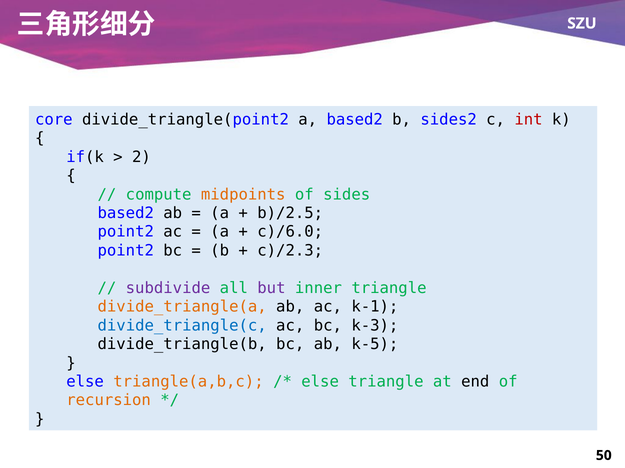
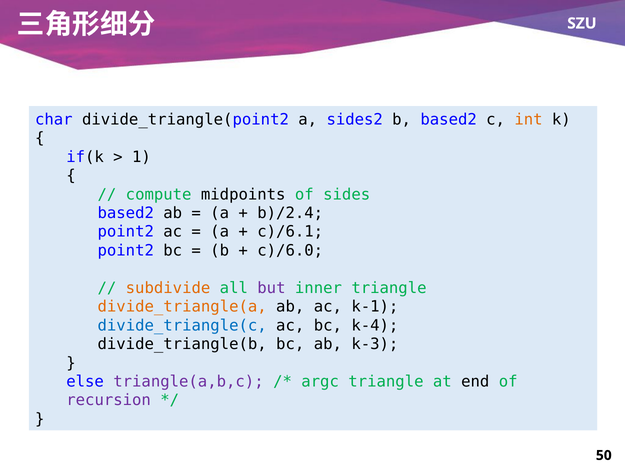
core: core -> char (54, 120)
a based2: based2 -> sides2 (355, 120)
b sides2: sides2 -> based2 (449, 120)
int colour: red -> orange (528, 120)
2: 2 -> 1 (141, 157)
midpoints colour: orange -> black (243, 195)
b)/2.5: b)/2.5 -> b)/2.4 (290, 213)
c)/6.0: c)/6.0 -> c)/6.1 (290, 232)
c)/2.3: c)/2.3 -> c)/6.0 (290, 251)
subdivide colour: purple -> orange (168, 288)
k-3: k-3 -> k-4 (375, 326)
k-5: k-5 -> k-3 (375, 345)
triangle(a,b,c colour: orange -> purple (188, 382)
else: else -> argc (320, 382)
recursion colour: orange -> purple (109, 401)
